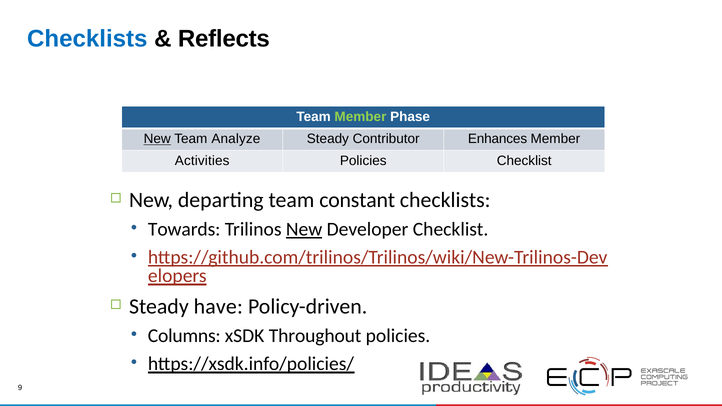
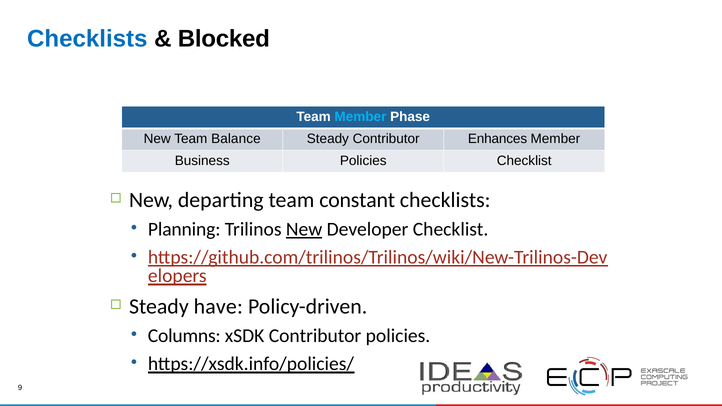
Reflects: Reflects -> Blocked (224, 39)
Member colour: light green -> light blue (360, 117)
New underline: present -> none (157, 139)
Analyze: Analyze -> Balance (236, 139)
Activities: Activities -> Business (202, 161)
Towards: Towards -> Planning (184, 229)
xSDK Throughout: Throughout -> Contributor (315, 336)
